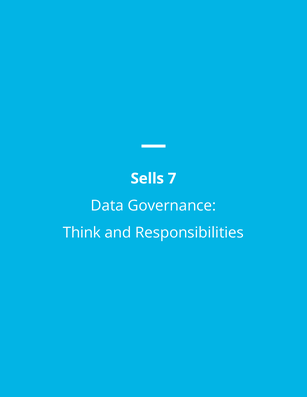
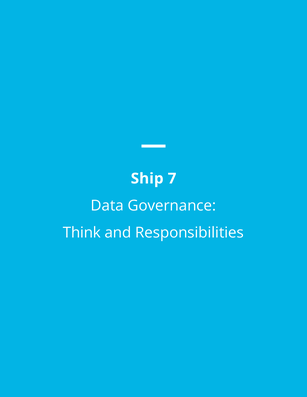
Sells: Sells -> Ship (147, 179)
